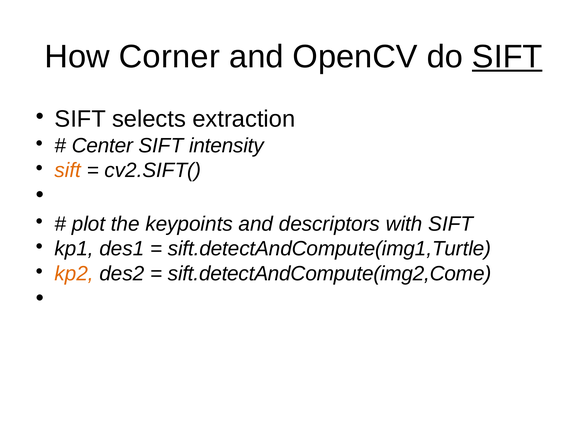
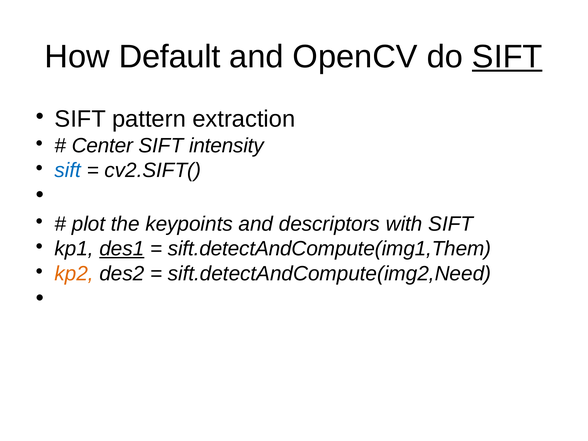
Corner: Corner -> Default (170, 57)
selects: selects -> pattern (149, 119)
sift colour: orange -> blue (68, 170)
des1 underline: none -> present (122, 249)
sift.detectAndCompute(img1,Turtle: sift.detectAndCompute(img1,Turtle -> sift.detectAndCompute(img1,Them (330, 249)
sift.detectAndCompute(img2,Come: sift.detectAndCompute(img2,Come -> sift.detectAndCompute(img2,Need (329, 274)
